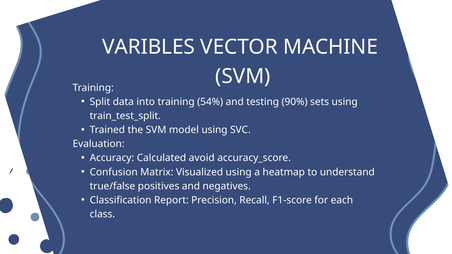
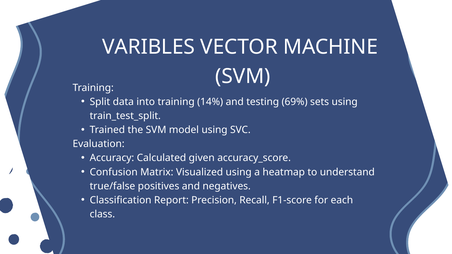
54%: 54% -> 14% (210, 102)
90%: 90% -> 69% (295, 102)
avoid: avoid -> given (202, 158)
